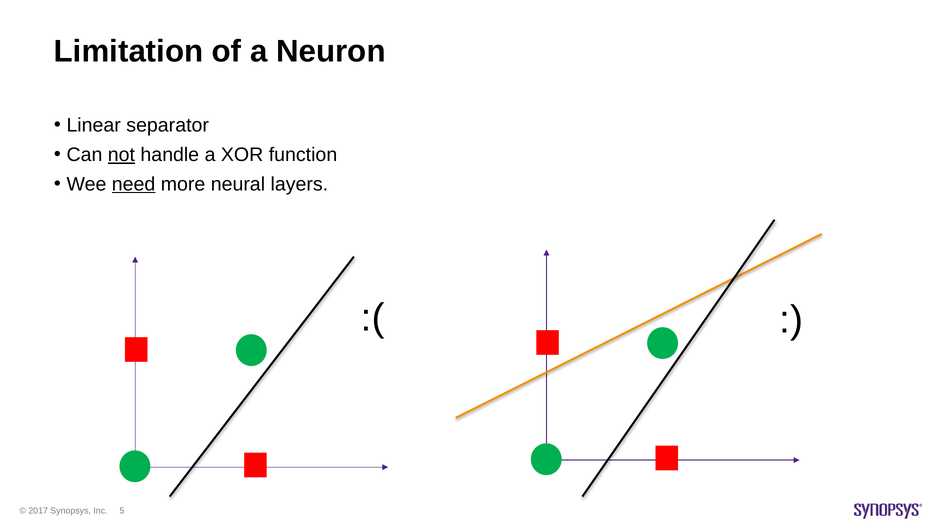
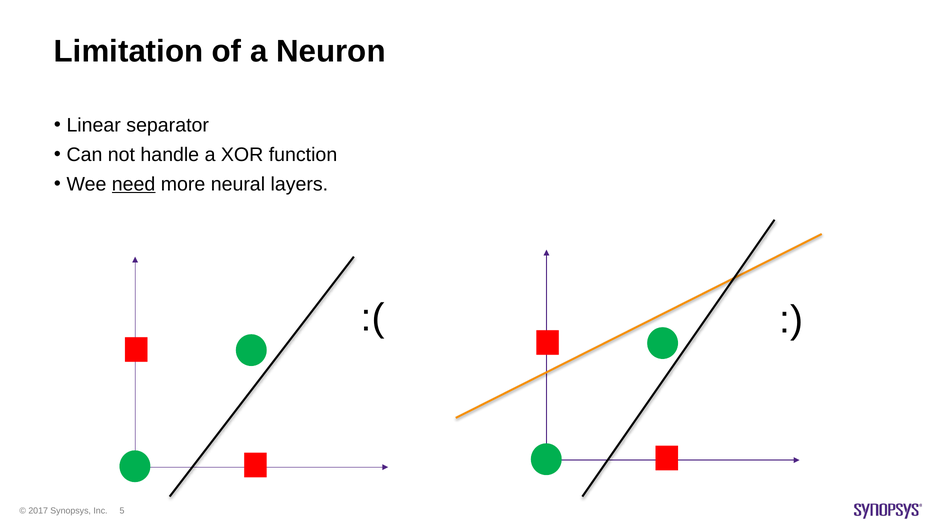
not underline: present -> none (121, 155)
